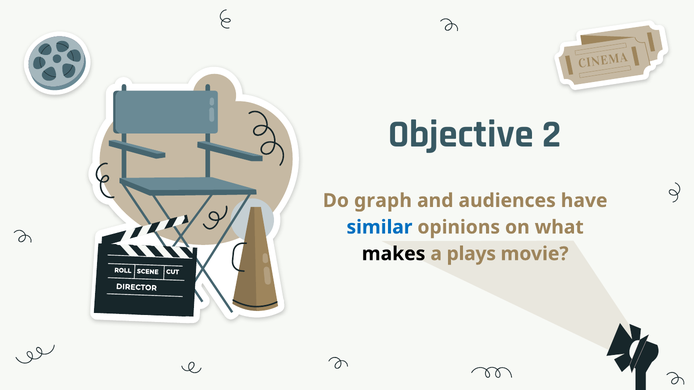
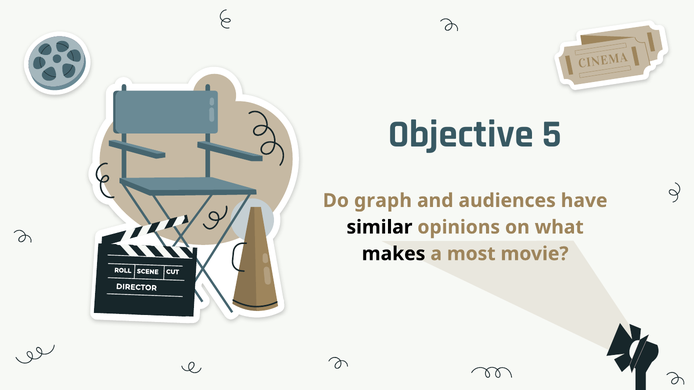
2: 2 -> 5 (552, 134)
similar colour: blue -> black (379, 227)
plays: plays -> most (471, 254)
